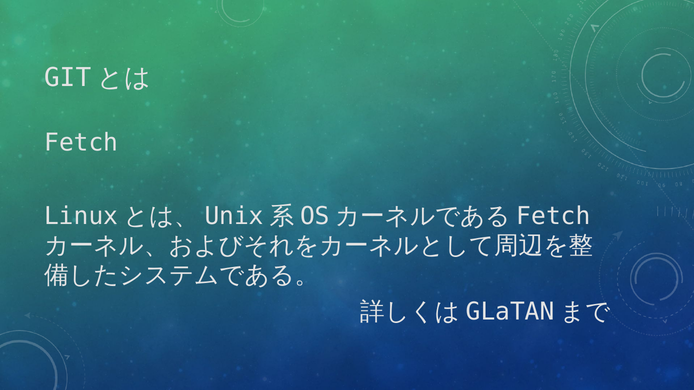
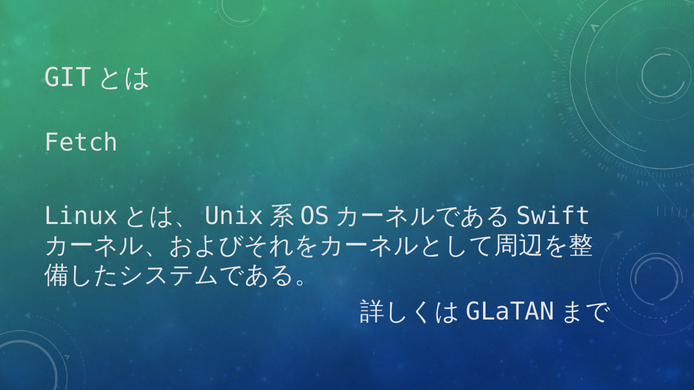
Fetch: Fetch -> Swift (553, 216)
